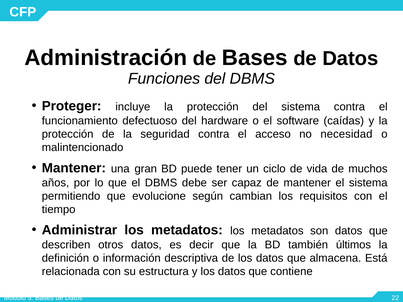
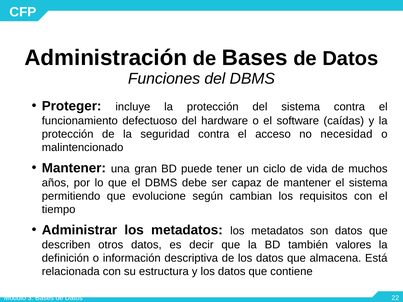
últimos: últimos -> valores (353, 245)
